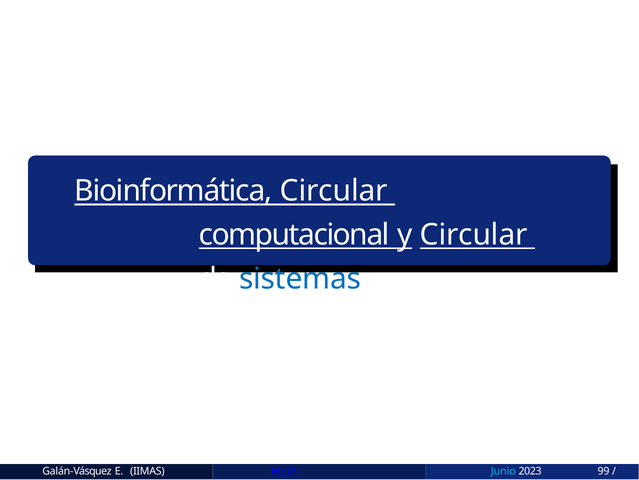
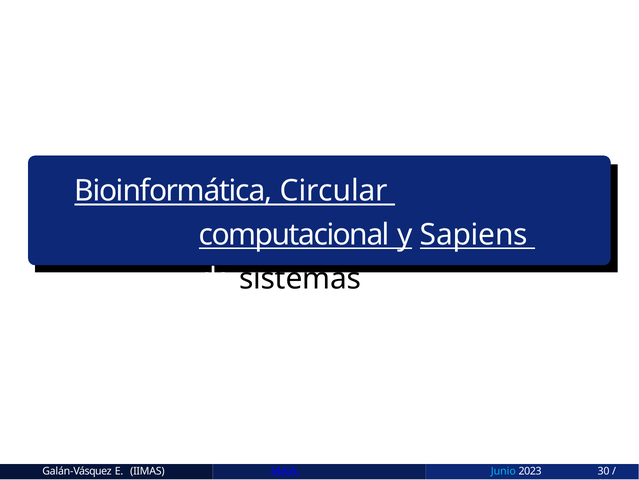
y Circular: Circular -> Sapiens (474, 235)
sistemas colour: blue -> black (300, 278)
99: 99 -> 30 (604, 471)
